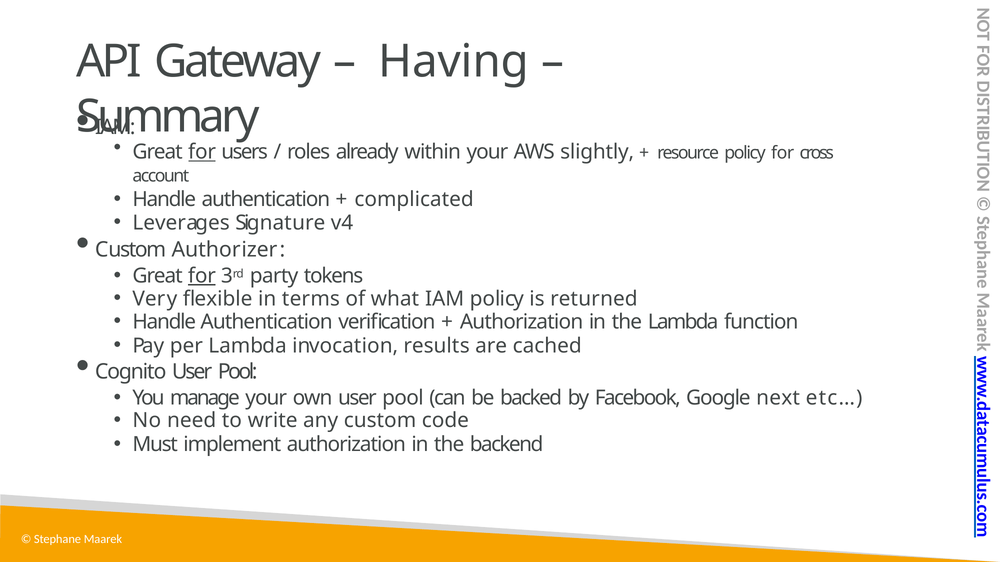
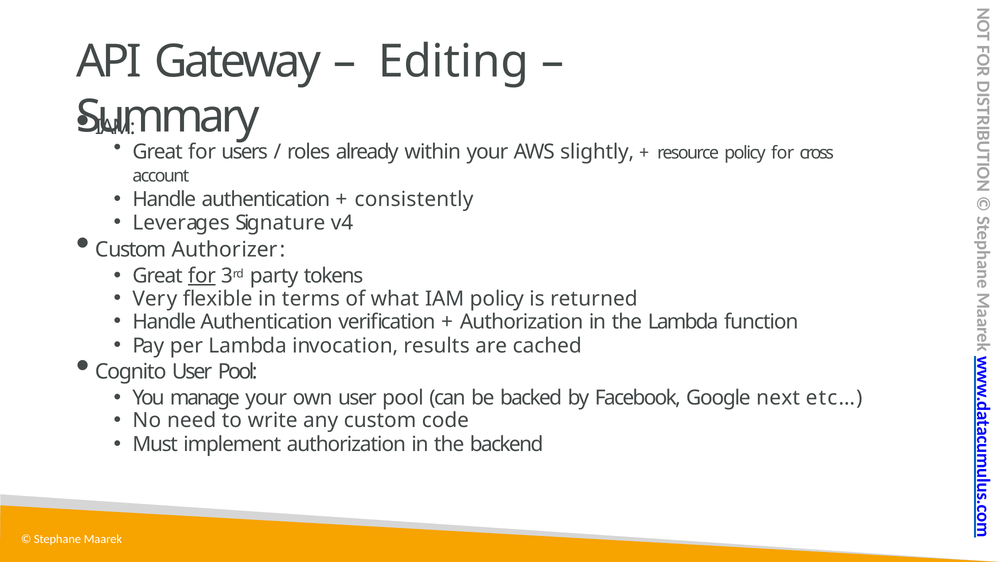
Having: Having -> Editing (453, 62)
for underline: present -> none (202, 152)
complicated: complicated -> consistently (414, 200)
